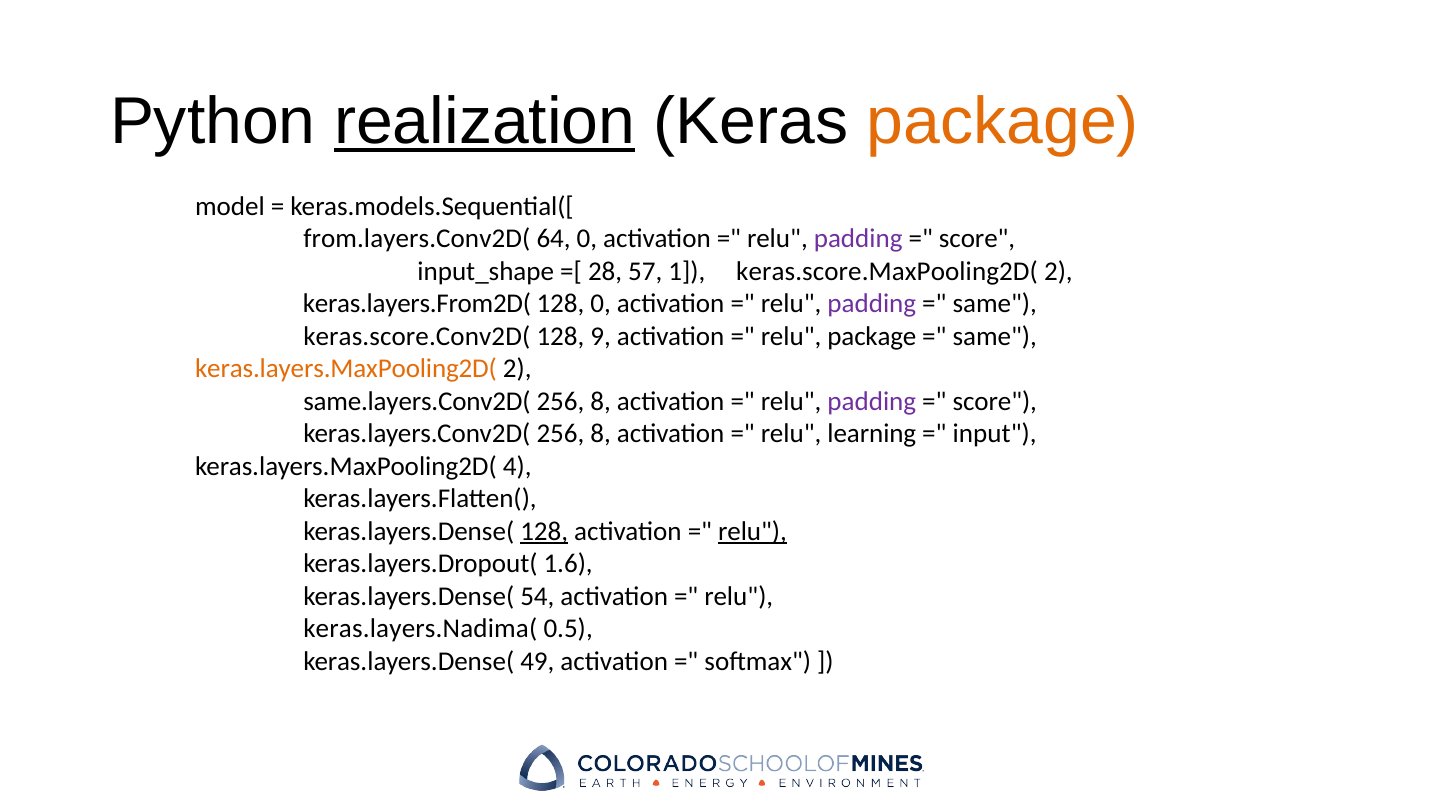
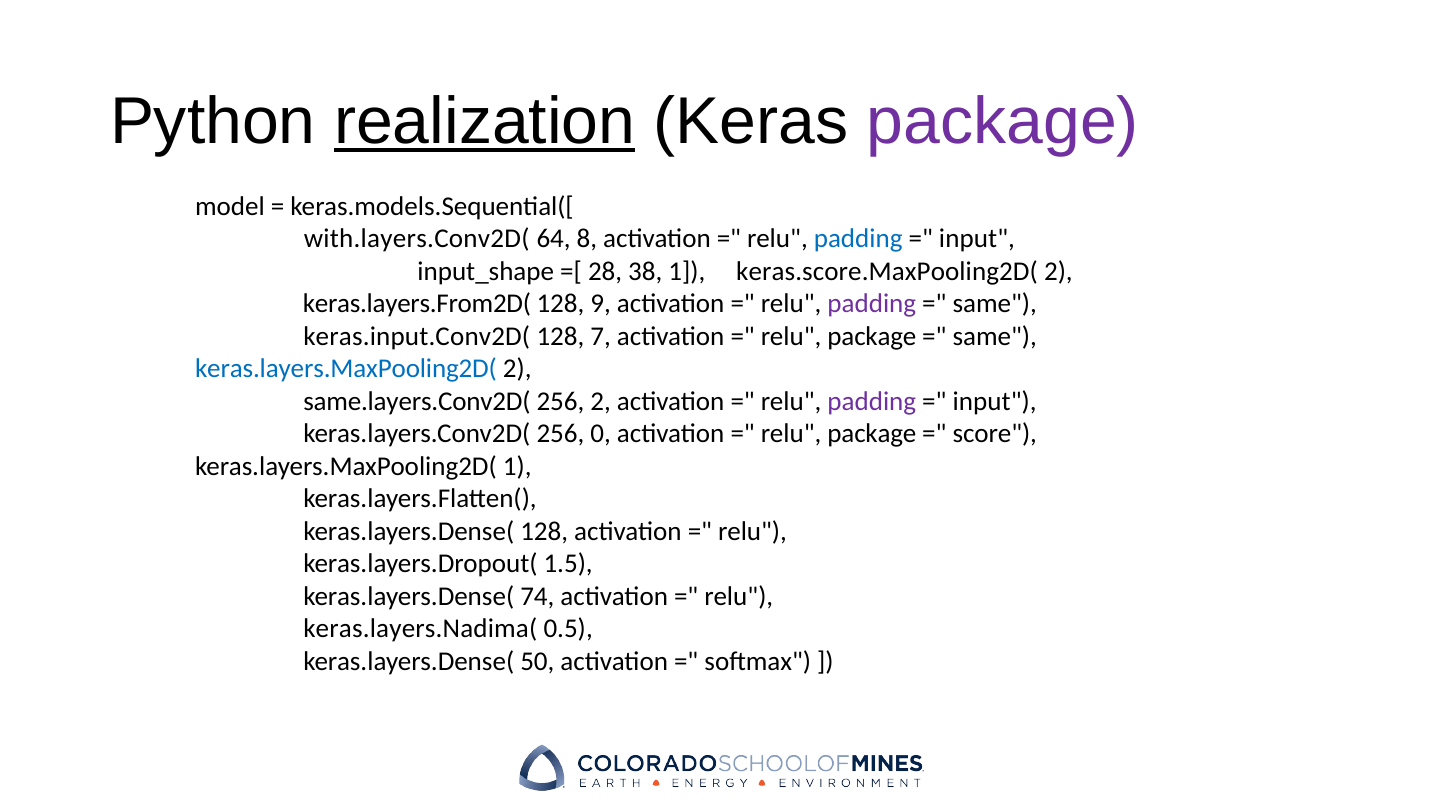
package colour: orange -> purple (1003, 121)
from.layers.Conv2D(: from.layers.Conv2D( -> with.layers.Conv2D( (417, 239)
64 0: 0 -> 8 (587, 239)
padding colour: purple -> blue (858, 239)
score: score -> input (977, 239)
57: 57 -> 38 (645, 271)
128 0: 0 -> 9 (601, 304)
keras.score.Conv2D(: keras.score.Conv2D( -> keras.input.Conv2D( (417, 336)
9: 9 -> 7 (601, 336)
keras.layers.MaxPooling2D( colour: orange -> blue (346, 369)
8: 8 -> 2 (601, 401)
score: score -> input (995, 401)
keras.layers.Conv2D( 256 8: 8 -> 0 (601, 434)
learning: learning -> package (872, 434)
input: input -> score (995, 434)
keras.layers.MaxPooling2D( 4: 4 -> 1 (517, 466)
128 underline: present -> none (544, 531)
relu underline: present -> none (752, 531)
1.6: 1.6 -> 1.5 (568, 563)
54: 54 -> 74 (537, 596)
49: 49 -> 50 (537, 661)
